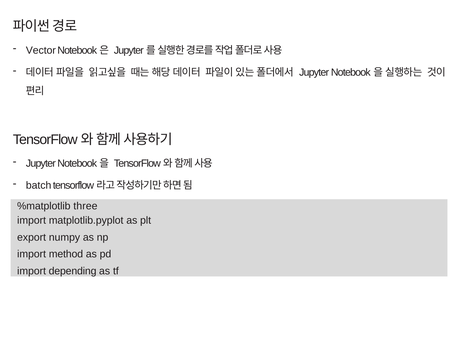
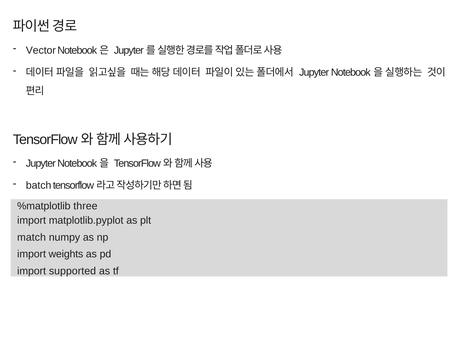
export: export -> match (32, 238)
method: method -> weights (66, 255)
depending: depending -> supported (72, 271)
